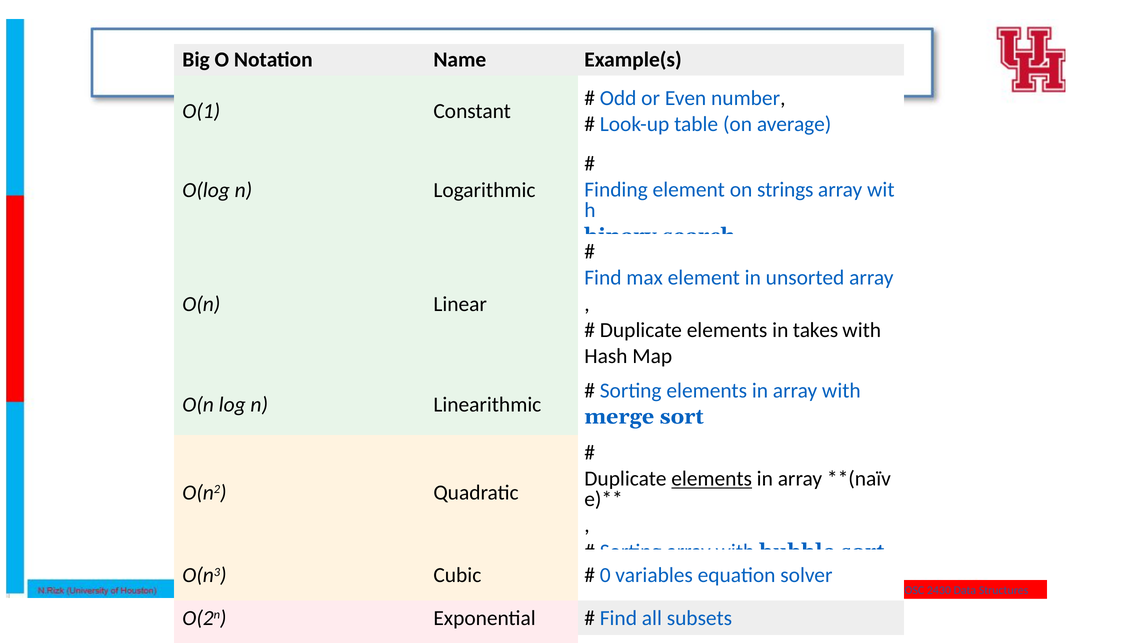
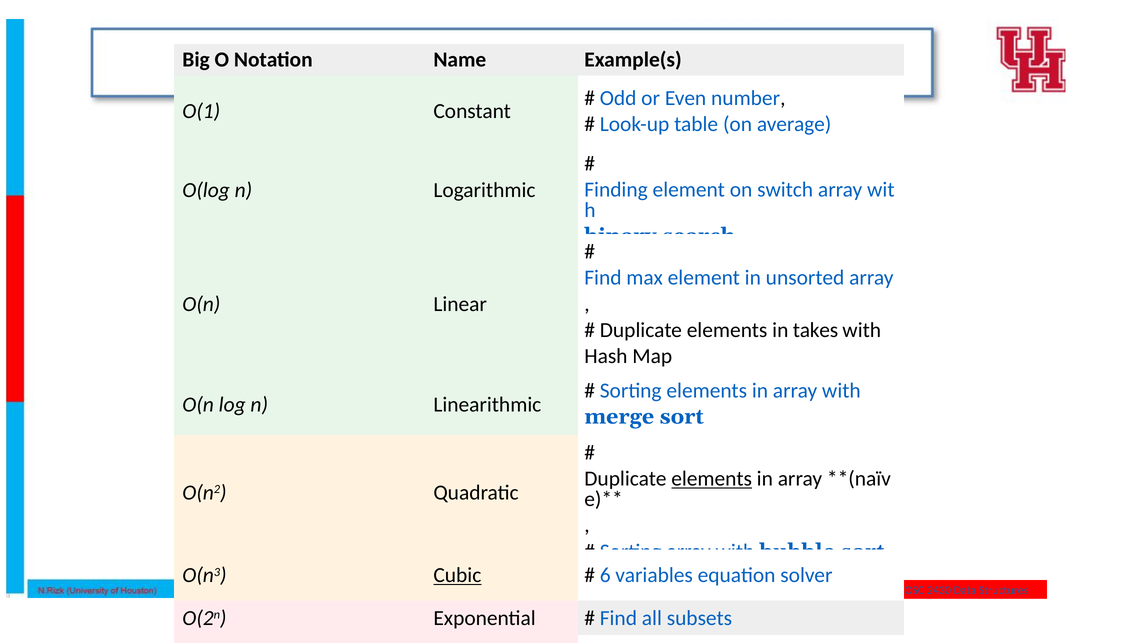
strings: strings -> switch (785, 190)
Cubic underline: none -> present (457, 576)
0: 0 -> 6 (605, 576)
